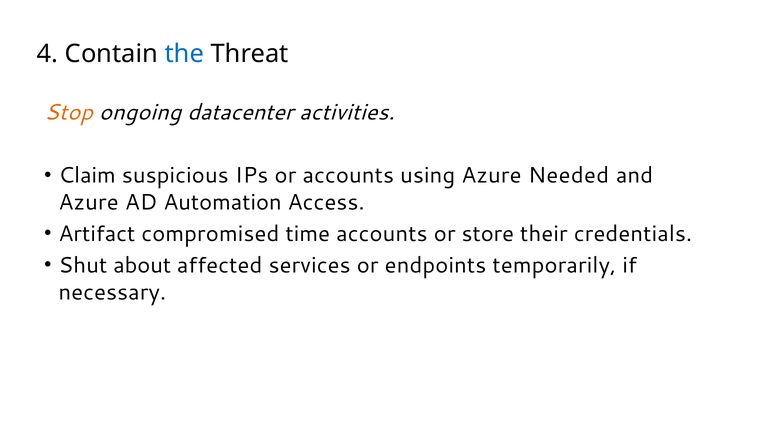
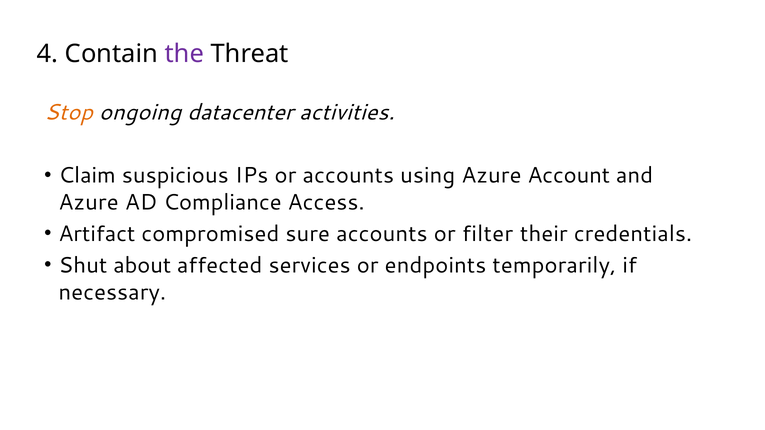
the colour: blue -> purple (184, 54)
Needed: Needed -> Account (569, 176)
Automation: Automation -> Compliance (223, 203)
time: time -> sure (308, 234)
store: store -> filter (488, 234)
